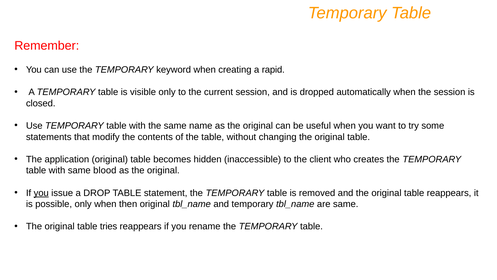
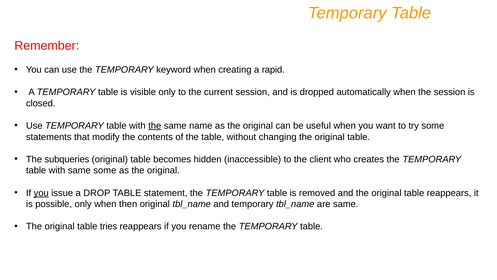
the underline: none -> present (155, 126)
application: application -> subqueries (67, 159)
same blood: blood -> some (105, 170)
